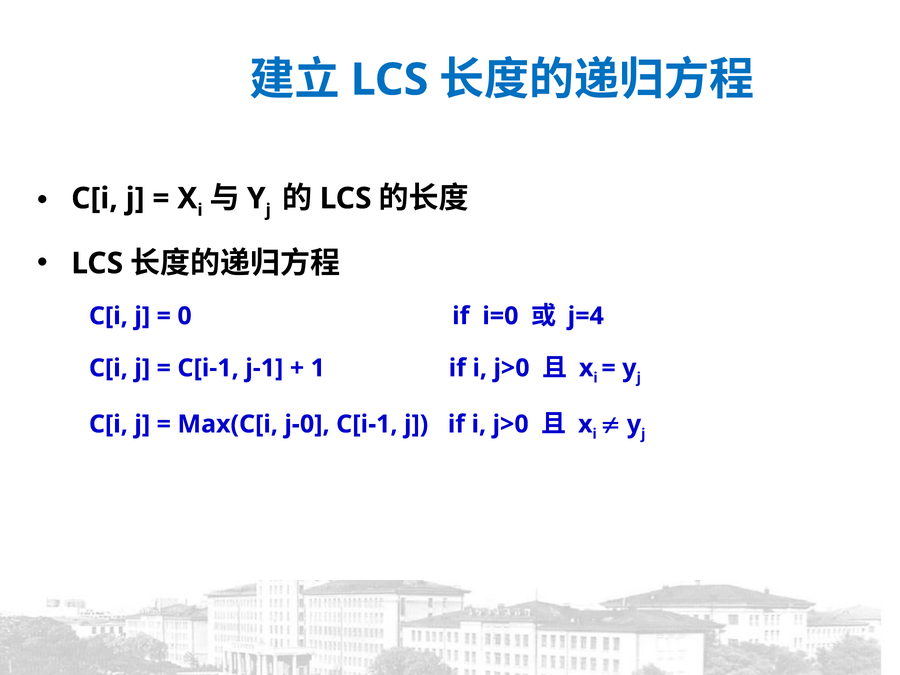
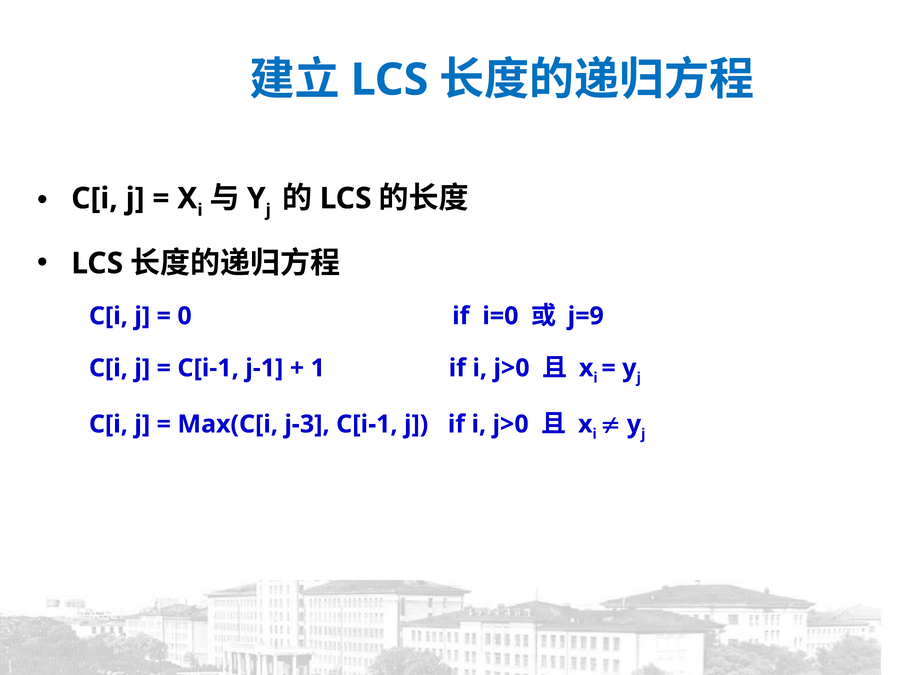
j=4: j=4 -> j=9 (586, 316)
j-0: j-0 -> j-3 (307, 424)
